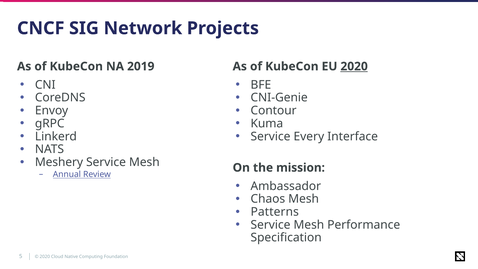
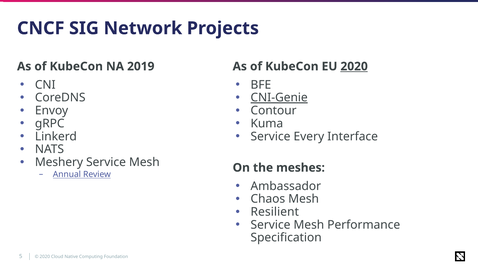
CNI-Genie underline: none -> present (279, 98)
mission: mission -> meshes (301, 168)
Patterns: Patterns -> Resilient (275, 212)
